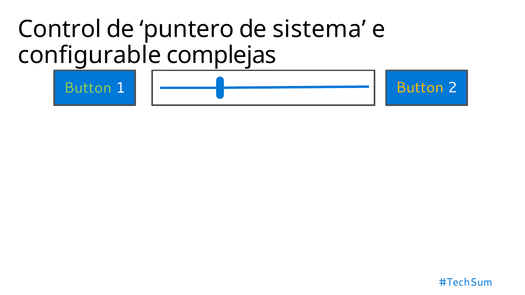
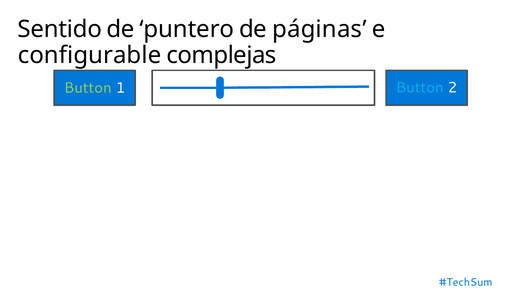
Control: Control -> Sentido (60, 29)
sistema: sistema -> páginas (319, 29)
Button colour: yellow -> light blue (420, 88)
